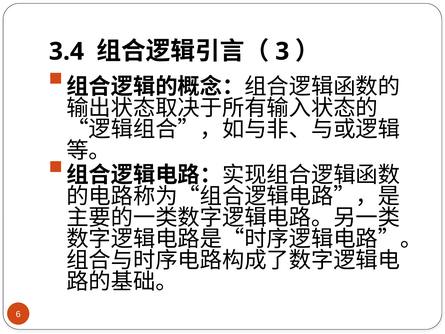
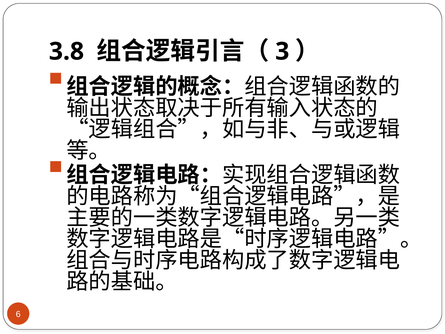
3.4: 3.4 -> 3.8 (66, 51)
